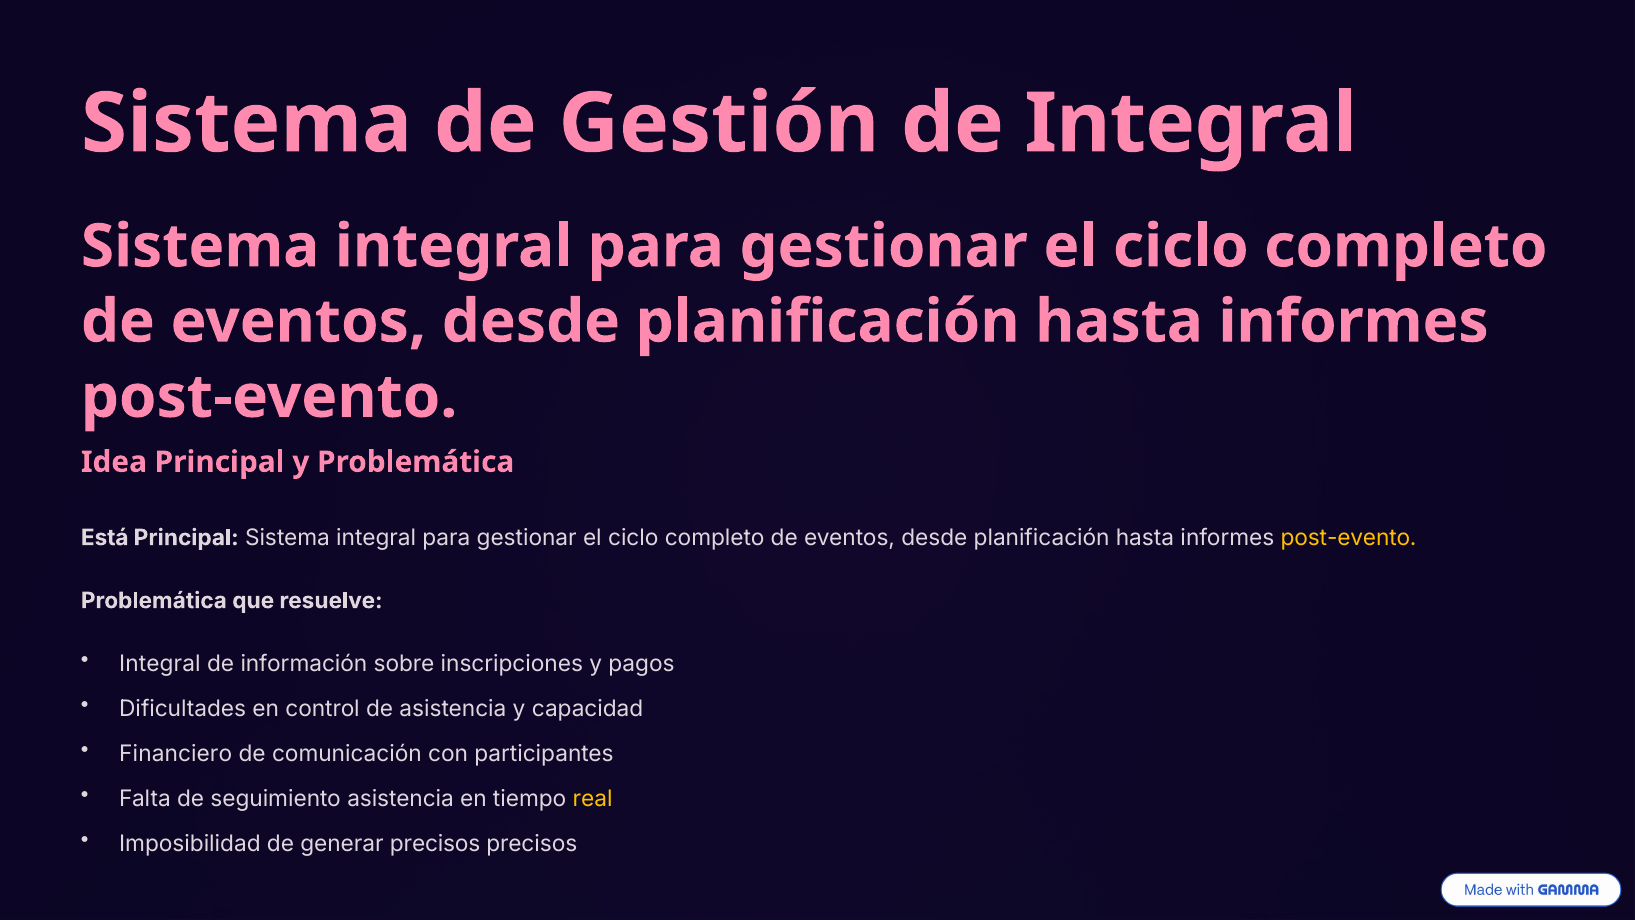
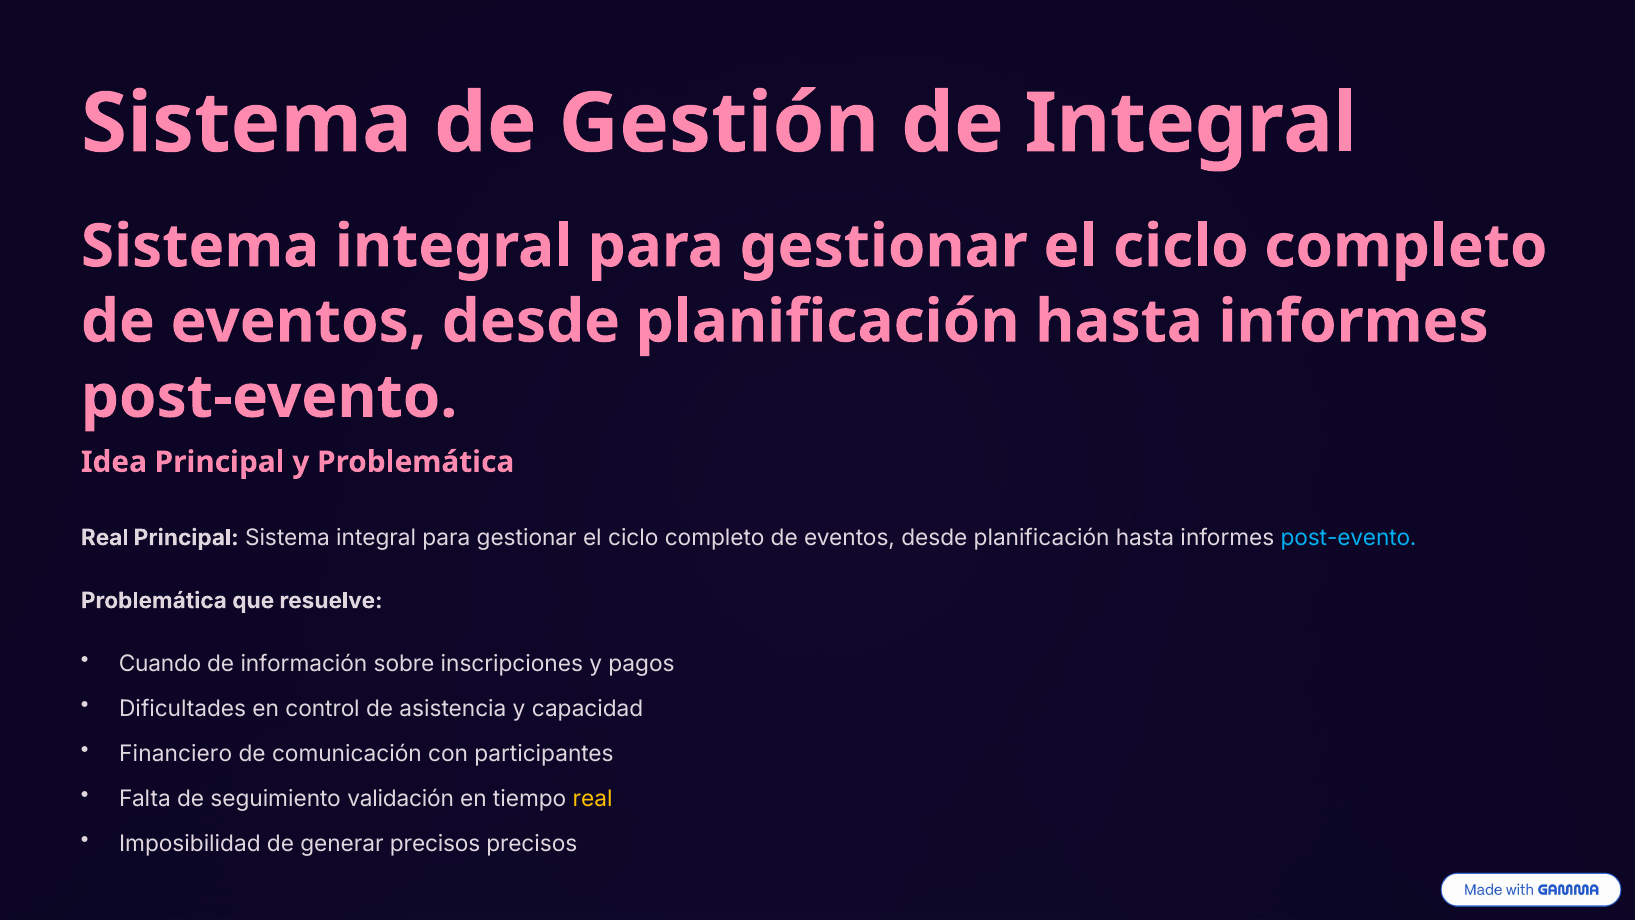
Está: Está -> Real (105, 537)
post-evento colour: yellow -> light blue (1349, 537)
Integral: Integral -> Cuando (160, 663)
seguimiento asistencia: asistencia -> validación (401, 799)
